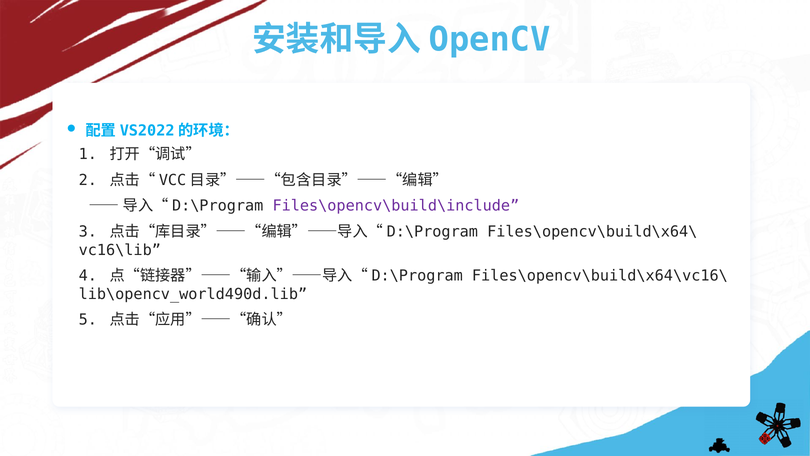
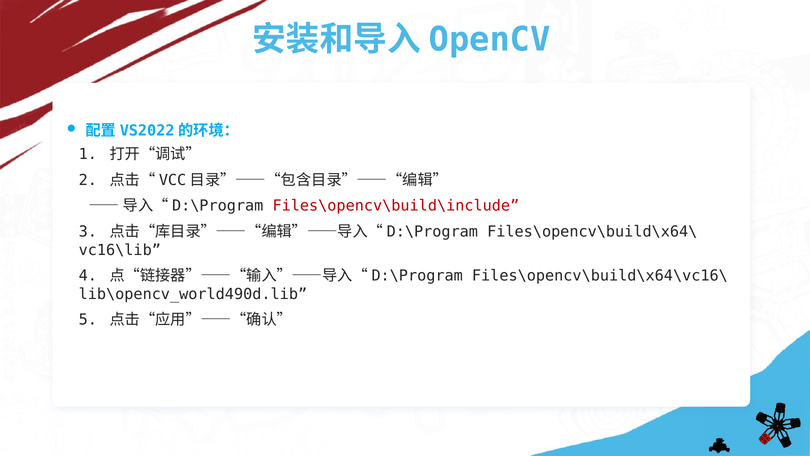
Files\opencv\build\include colour: purple -> red (396, 206)
